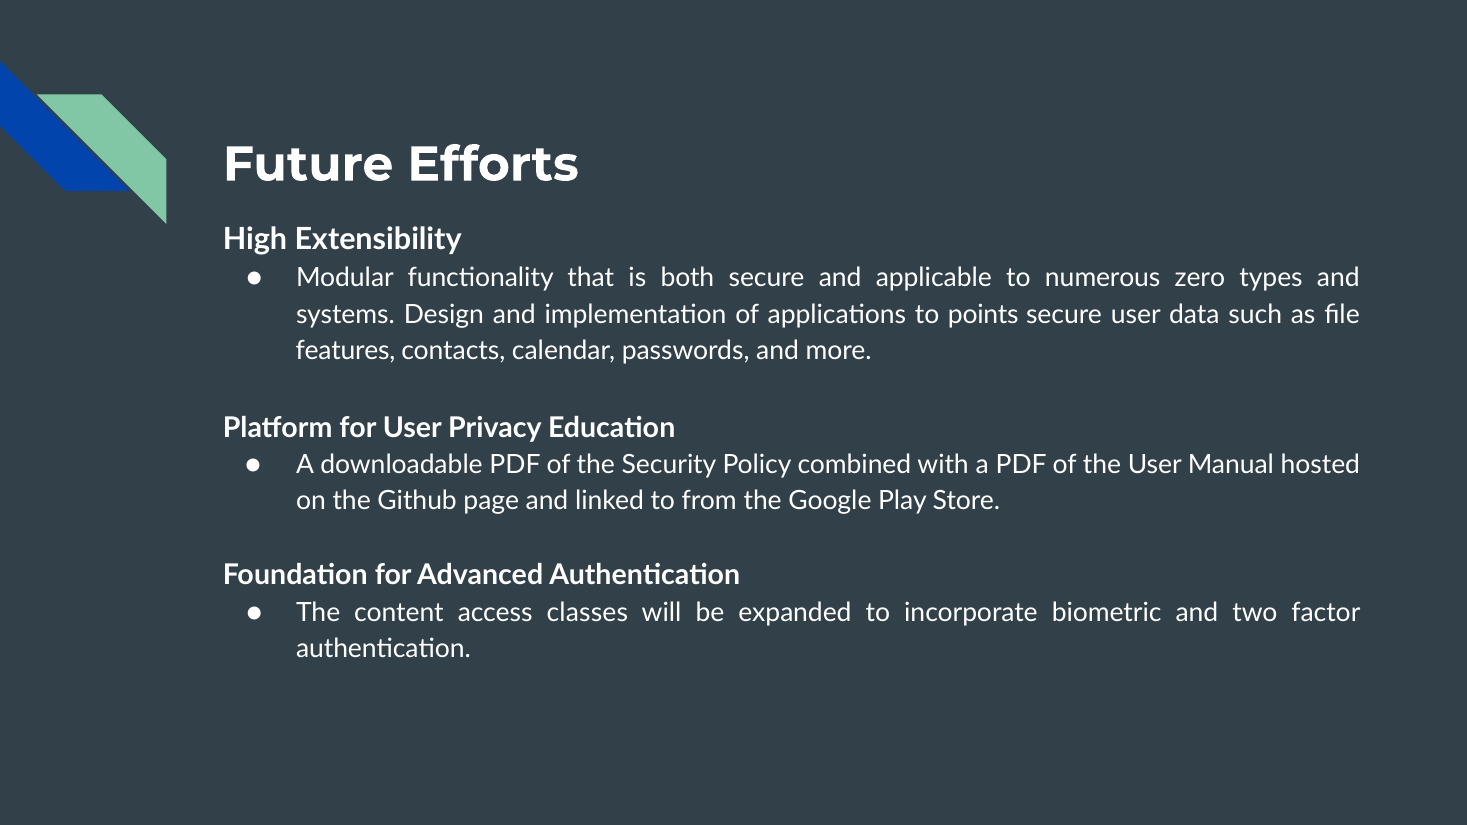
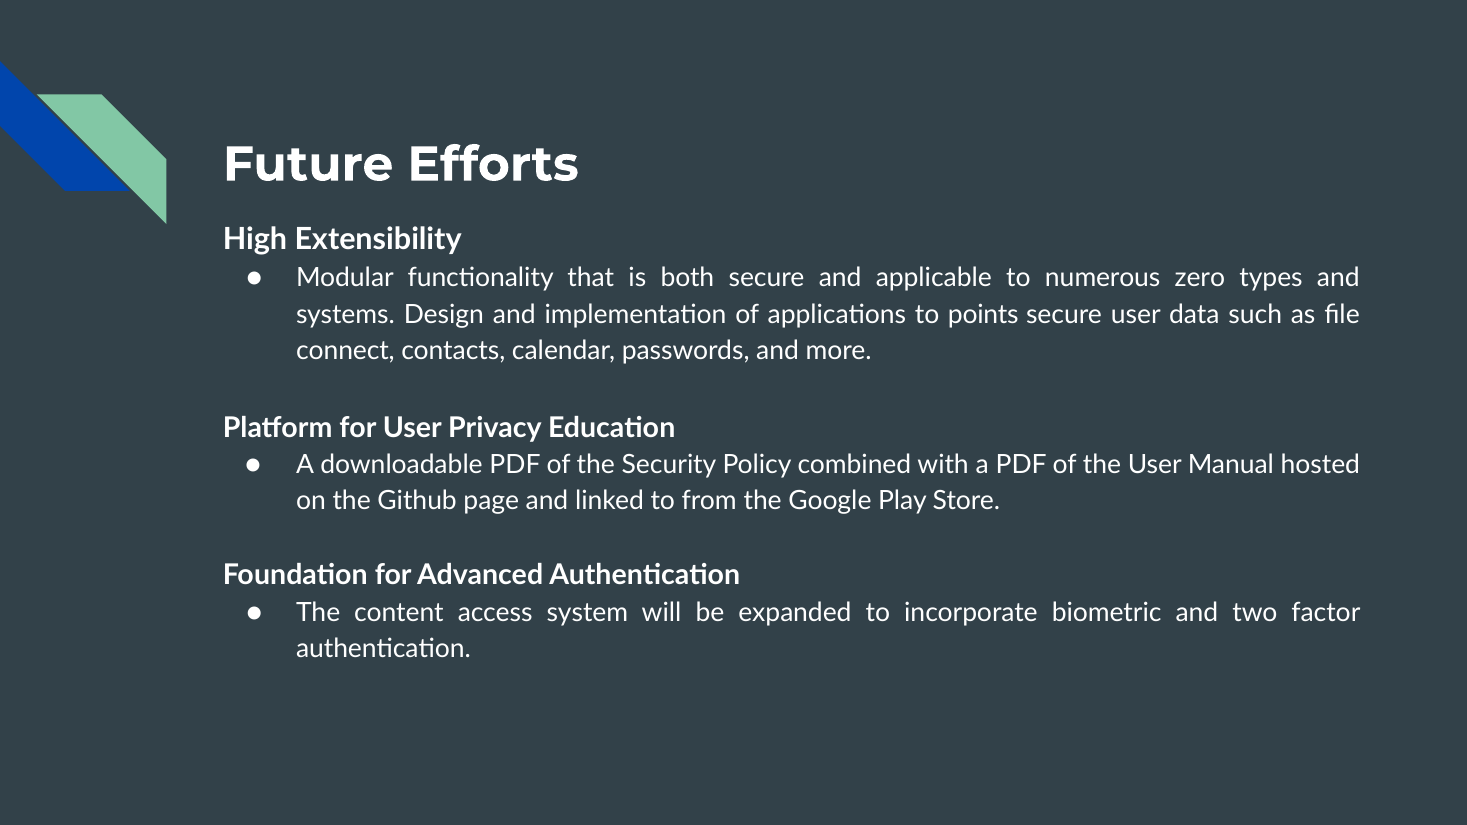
features: features -> connect (345, 351)
classes: classes -> system (587, 613)
